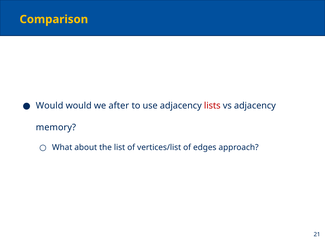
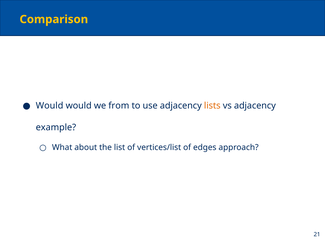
after: after -> from (119, 106)
lists colour: red -> orange (212, 106)
memory: memory -> example (56, 127)
